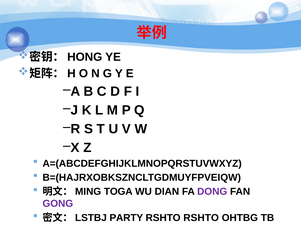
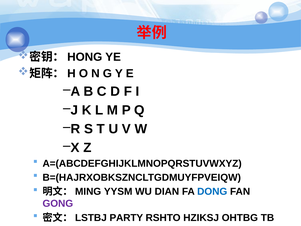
TOGA: TOGA -> YYSM (118, 191)
DONG colour: purple -> blue (212, 191)
RSHTO RSHTO: RSHTO -> HZIKSJ (201, 217)
